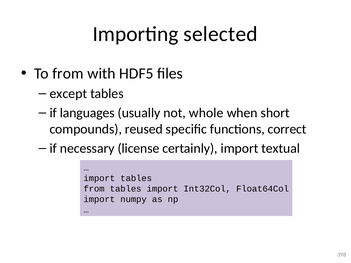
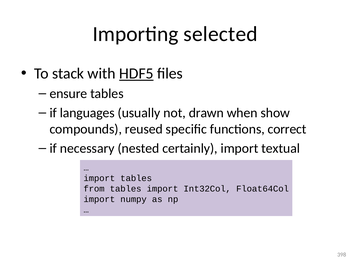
To from: from -> stack (68, 74)
HDF5 underline: none -> present (136, 74)
except: except -> ensure (68, 94)
whole: whole -> drawn (206, 113)
short: short -> show (275, 113)
license: license -> nested (138, 148)
